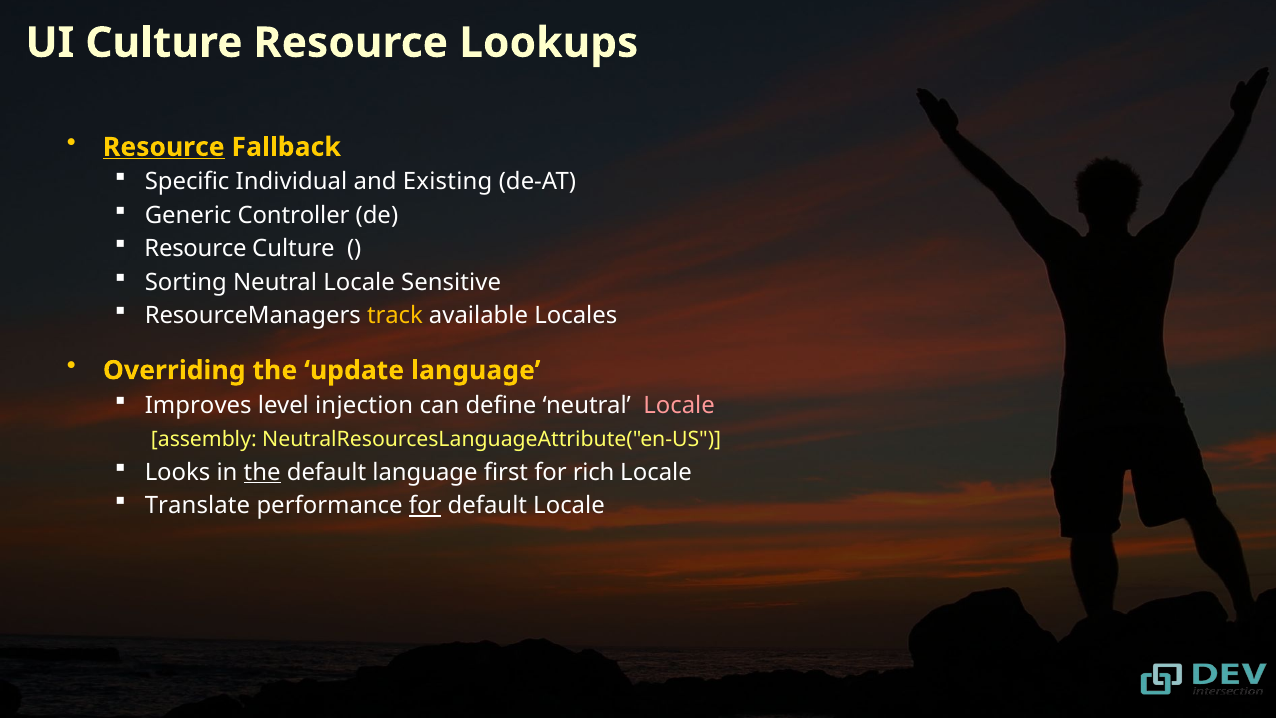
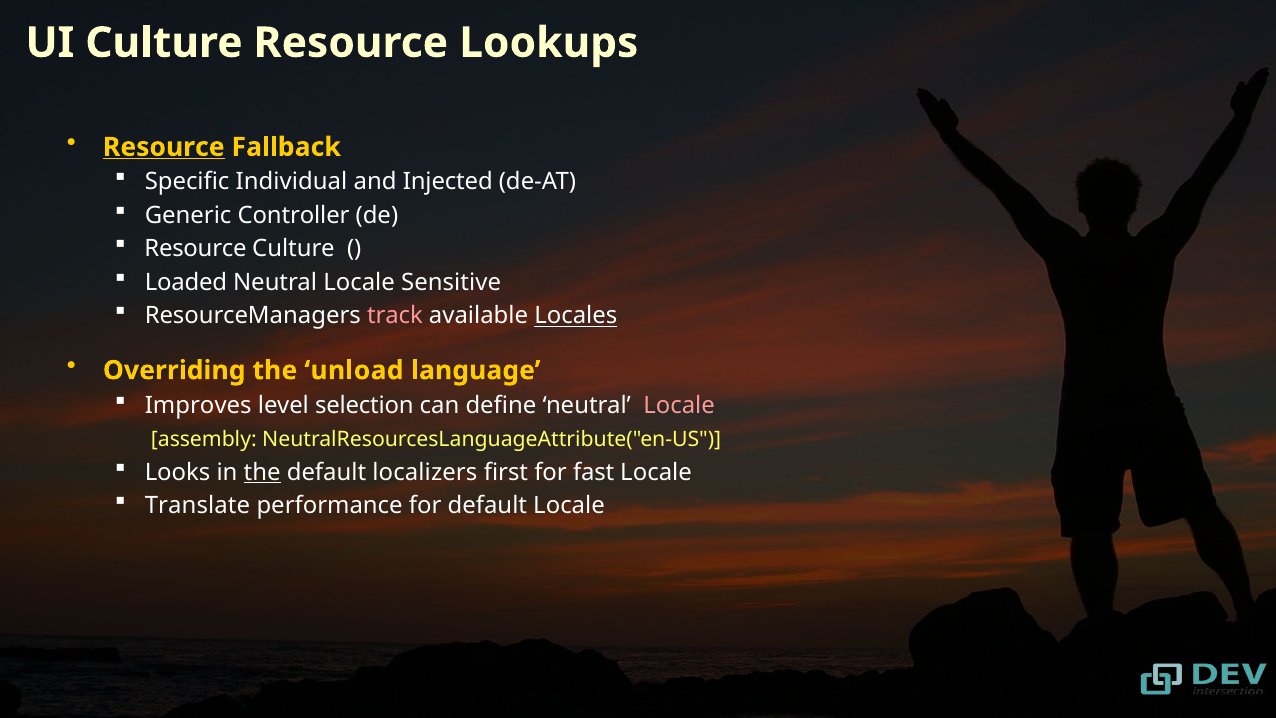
Existing: Existing -> Injected (448, 182)
Sorting: Sorting -> Loaded (186, 282)
track colour: yellow -> pink (395, 316)
Locales underline: none -> present (576, 316)
update: update -> unload (354, 370)
injection: injection -> selection (364, 405)
default language: language -> localizers (425, 472)
rich: rich -> fast (594, 472)
for underline: present -> none (425, 506)
